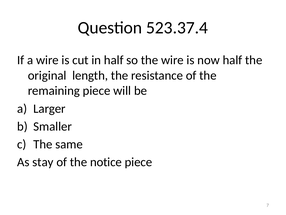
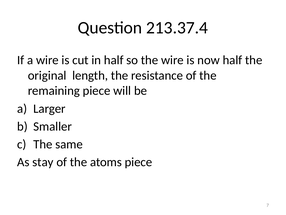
523.37.4: 523.37.4 -> 213.37.4 (177, 28)
notice: notice -> atoms (106, 162)
